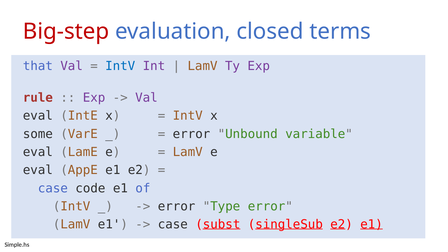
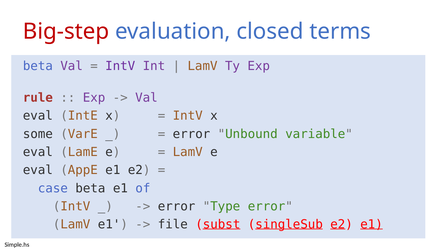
that: that -> beta (38, 66)
IntV colour: blue -> purple (120, 66)
case code: code -> beta (90, 188)
case: case -> file (173, 225)
